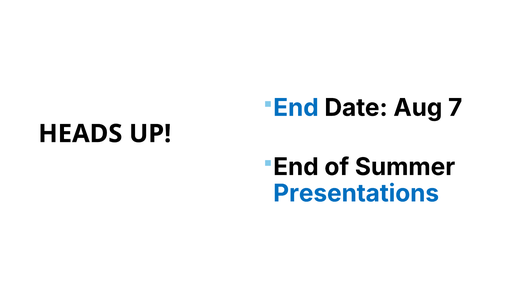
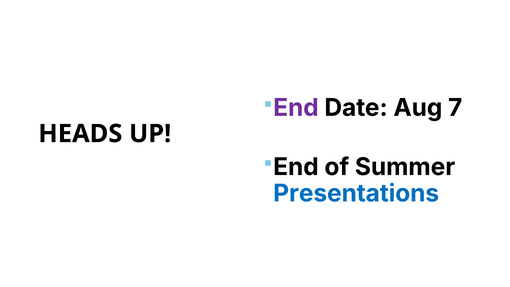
End colour: blue -> purple (296, 108)
